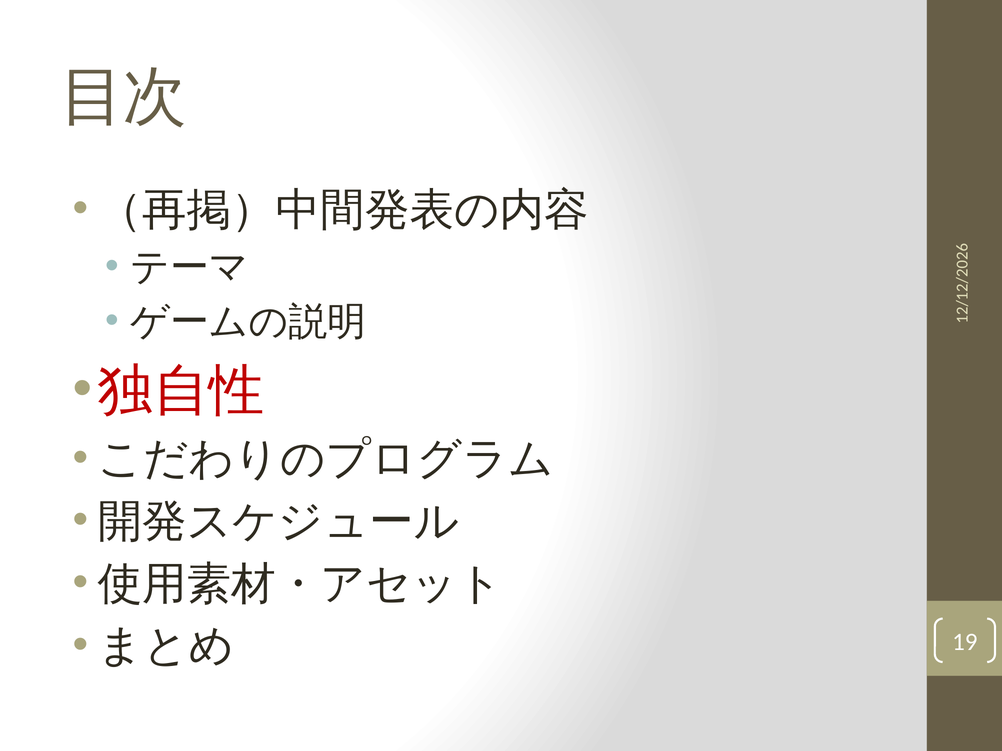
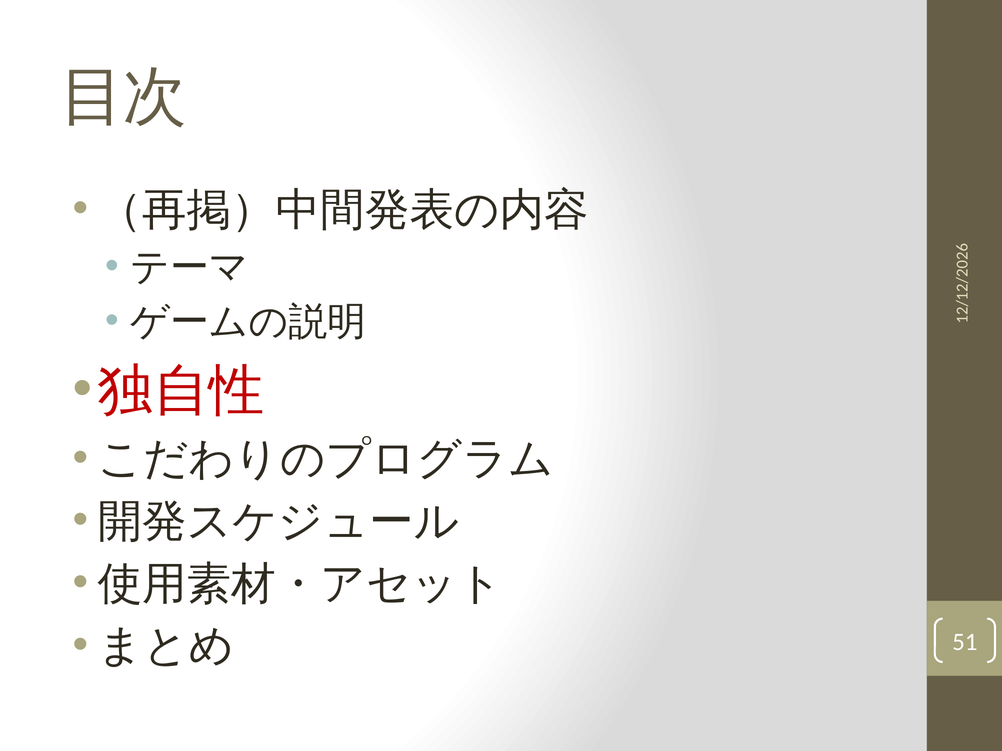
19: 19 -> 51 (965, 642)
